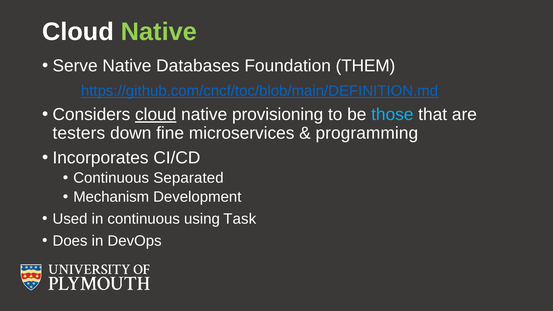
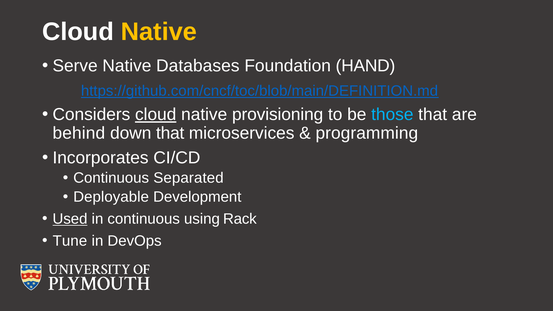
Native colour: light green -> yellow (159, 32)
THEM: THEM -> HAND (365, 66)
testers: testers -> behind (79, 133)
down fine: fine -> that (170, 133)
Mechanism: Mechanism -> Deployable (111, 197)
Used underline: none -> present (70, 219)
Task: Task -> Rack (240, 219)
Does: Does -> Tune (70, 241)
